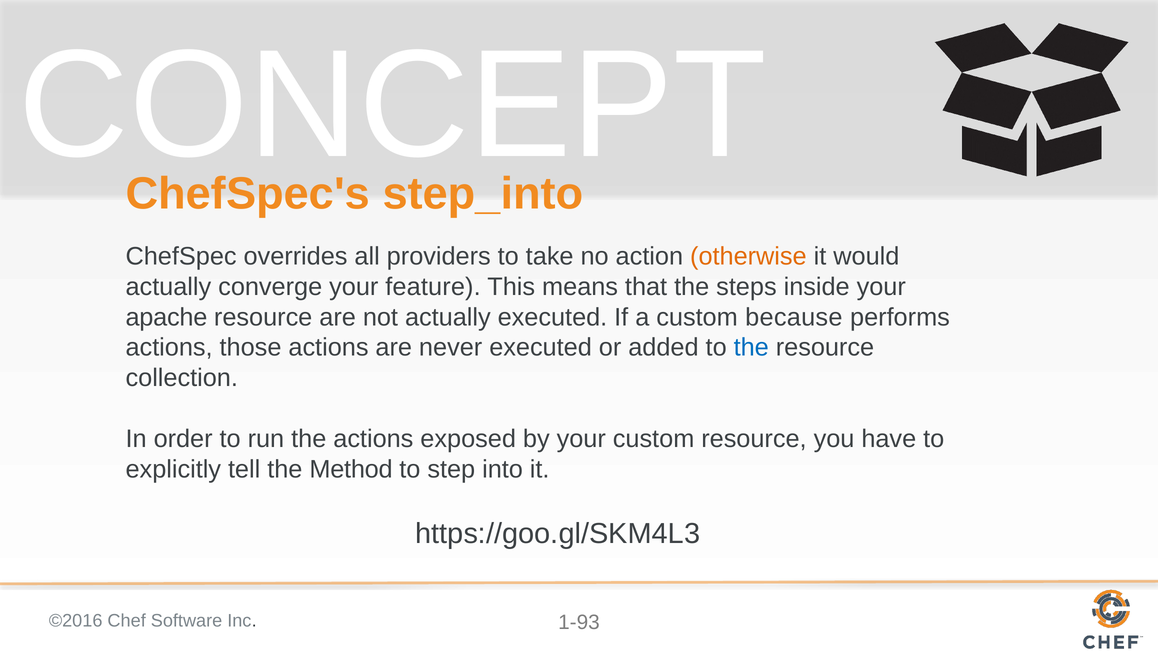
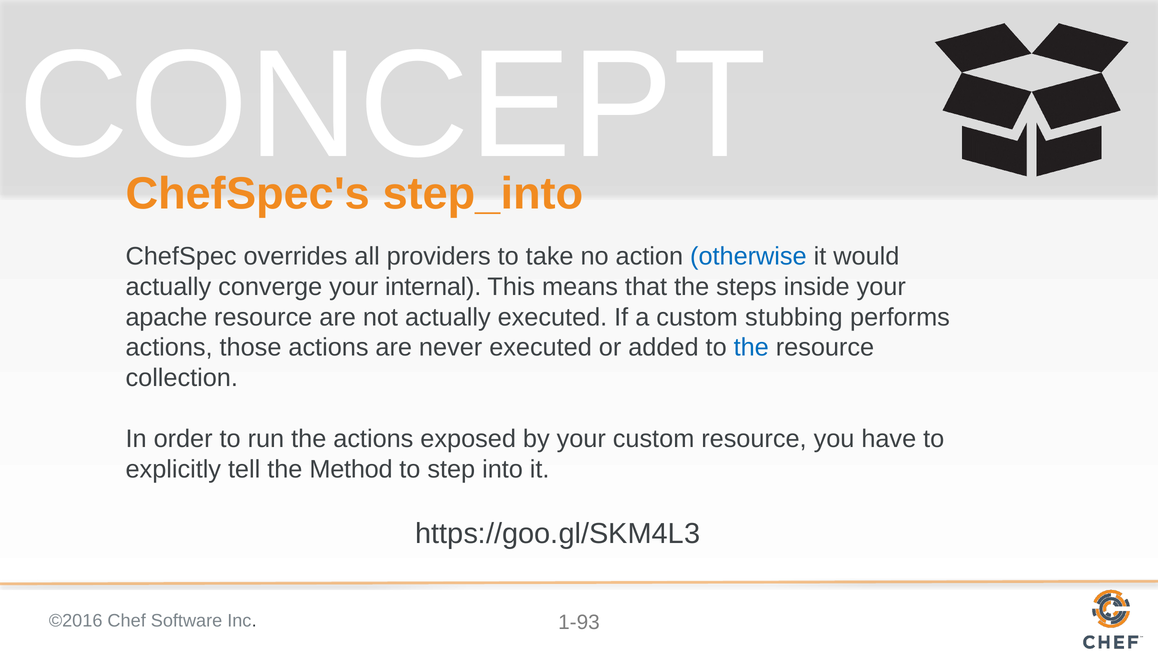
otherwise colour: orange -> blue (748, 257)
feature: feature -> internal (433, 287)
because: because -> stubbing (794, 317)
